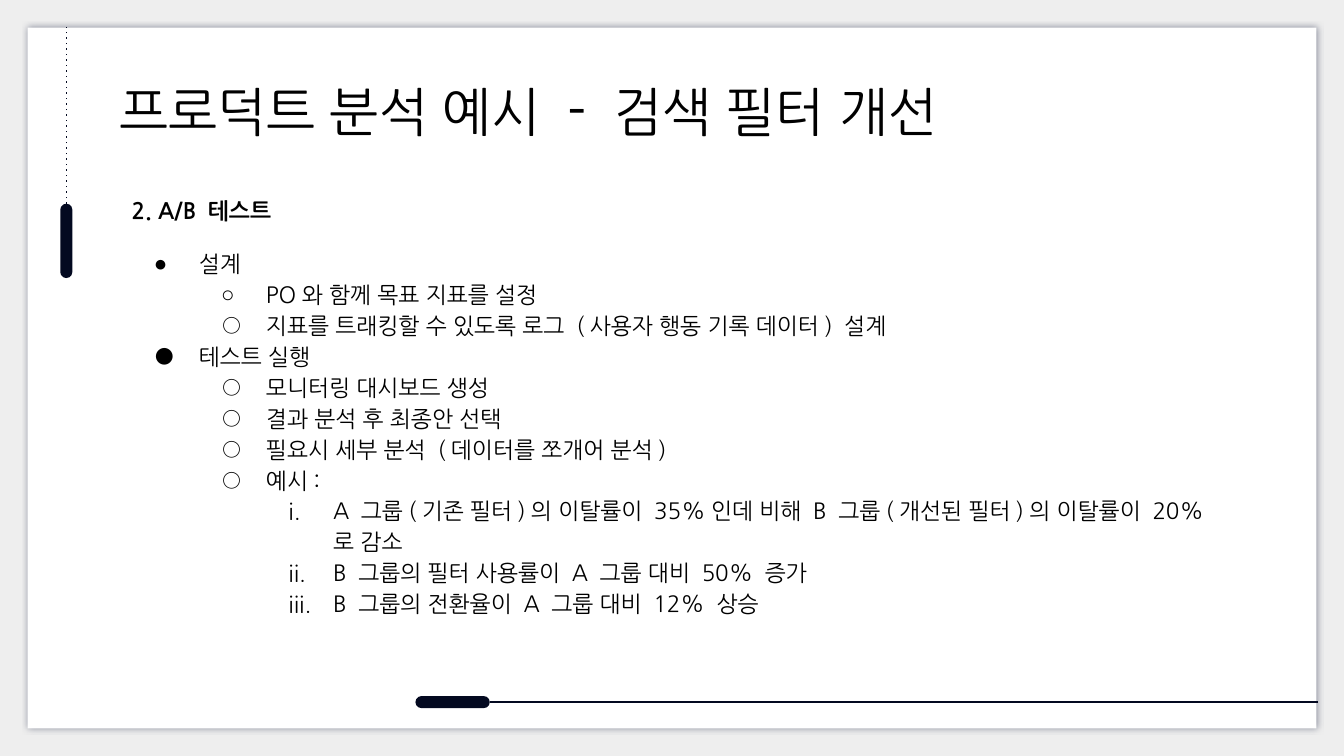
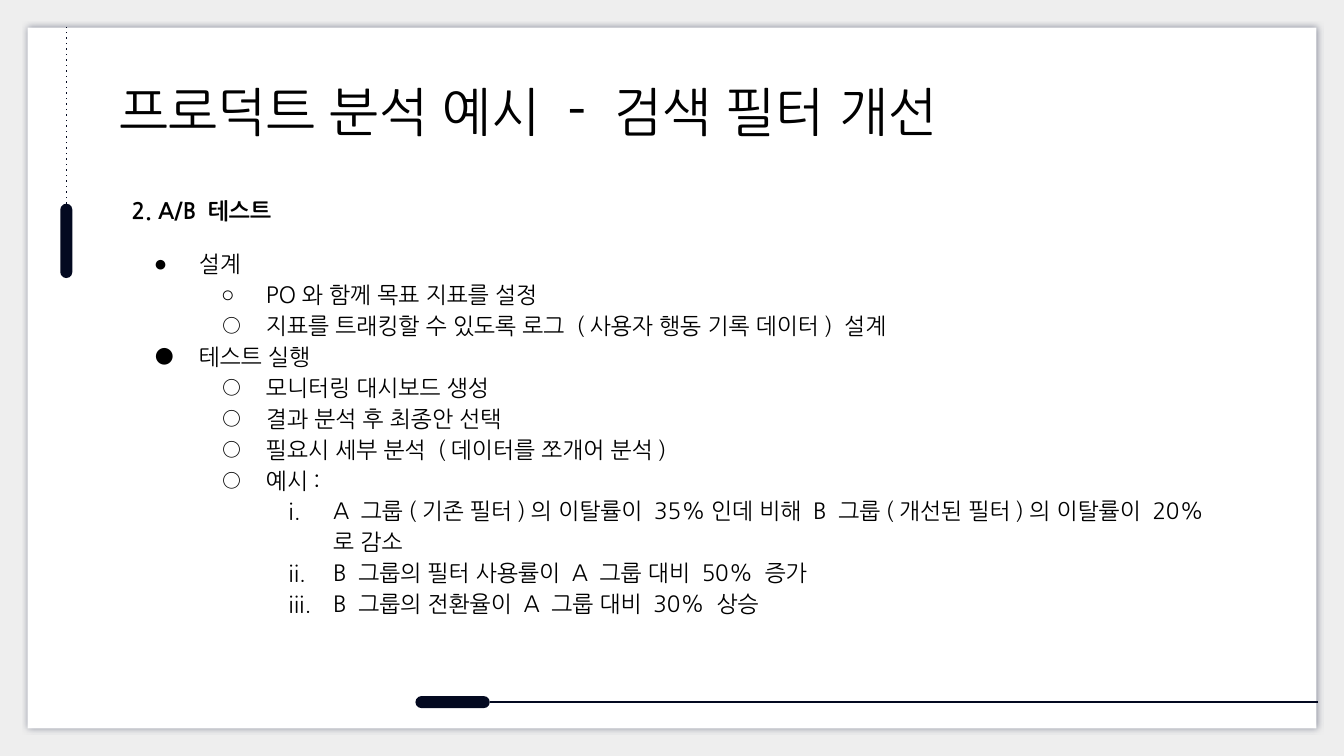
12%: 12% -> 30% (679, 605)
